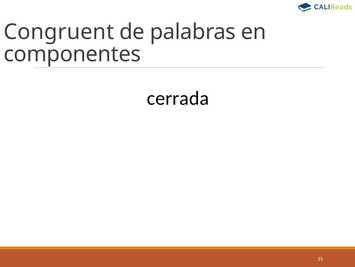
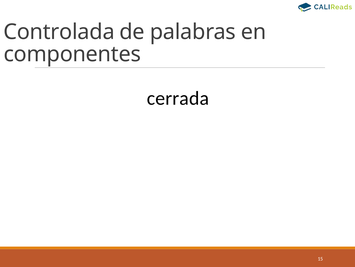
Congruent: Congruent -> Controlada (59, 32)
